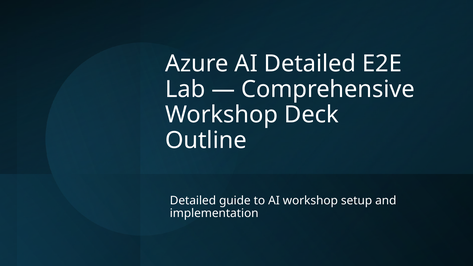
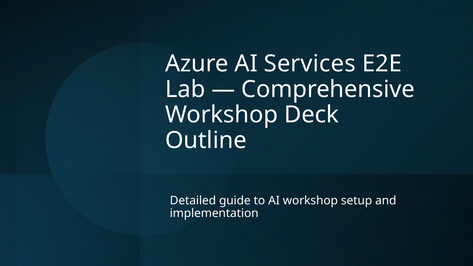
AI Detailed: Detailed -> Services (310, 64)
